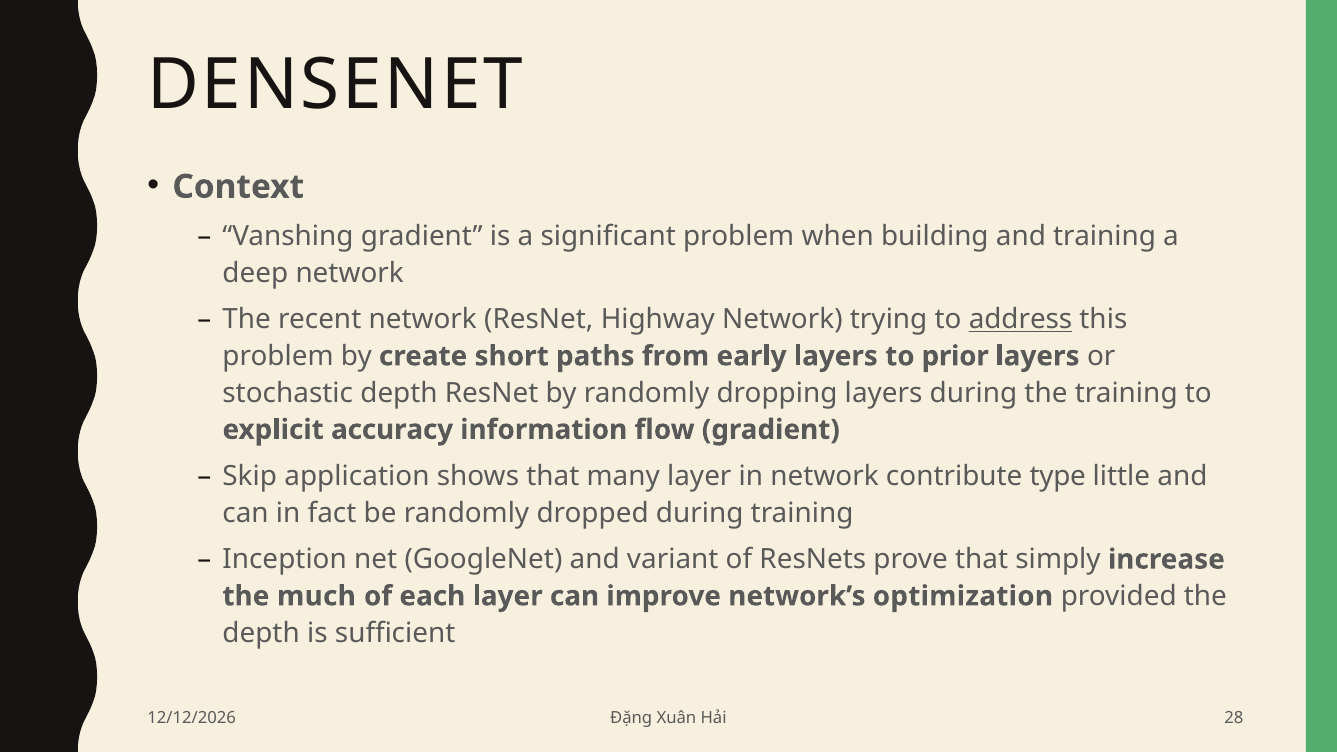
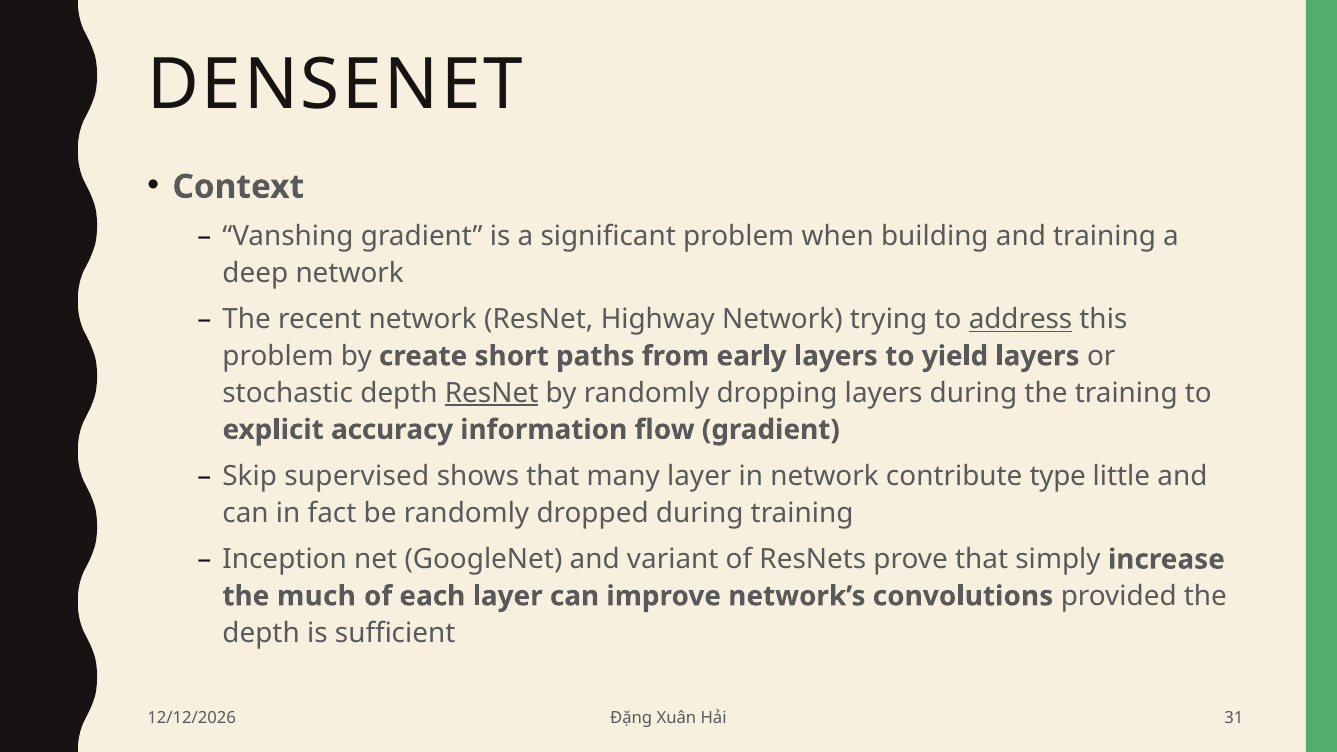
prior: prior -> yield (955, 356)
ResNet underline: none -> present (492, 393)
application: application -> supervised (357, 476)
optimization: optimization -> convolutions (963, 596)
28: 28 -> 31 (1234, 718)
